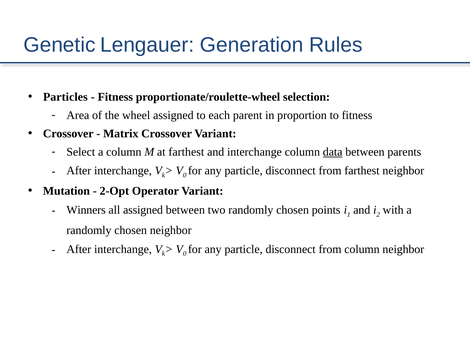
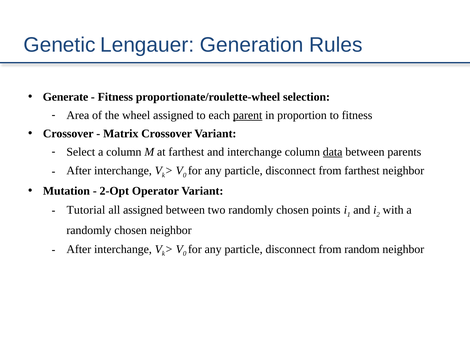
Particles: Particles -> Generate (66, 97)
parent underline: none -> present (248, 115)
Winners: Winners -> Tutorial (86, 210)
from column: column -> random (362, 249)
